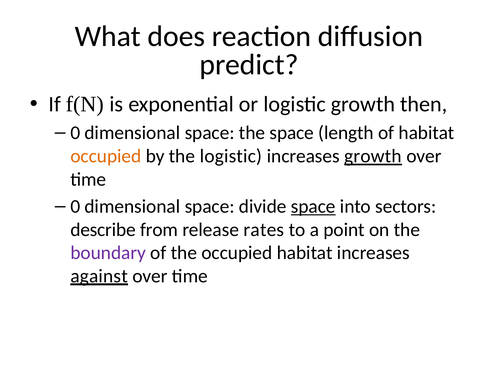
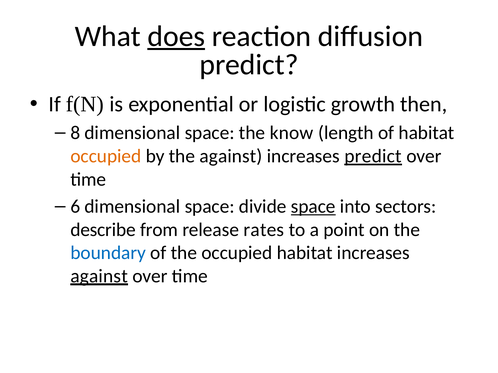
does underline: none -> present (176, 36)
0: 0 -> 8 (75, 133)
the space: space -> know (292, 133)
the logistic: logistic -> against (231, 156)
increases growth: growth -> predict (373, 156)
0: 0 -> 6 (75, 207)
boundary colour: purple -> blue (108, 253)
